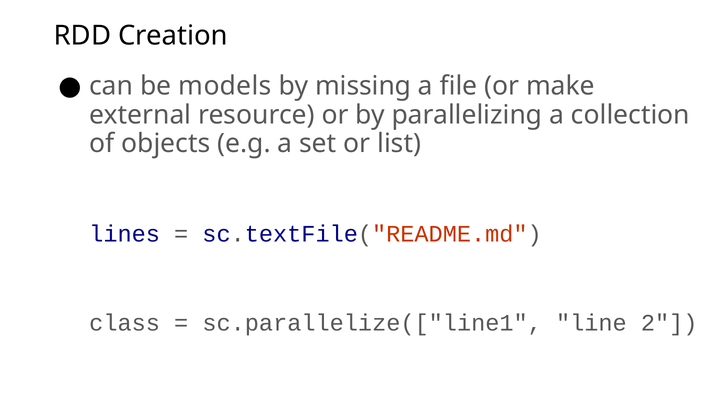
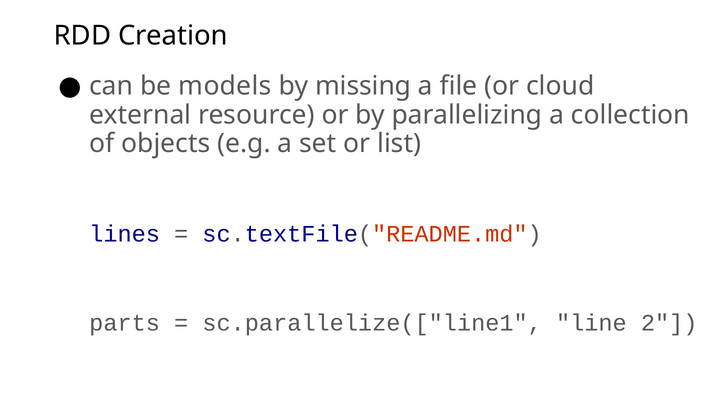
make: make -> cloud (560, 86)
class: class -> parts (125, 322)
